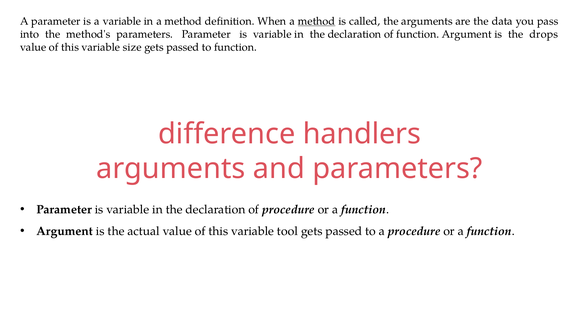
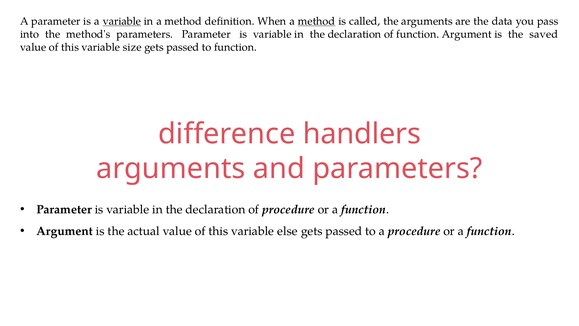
variable underline: none -> present (122, 21)
drops: drops -> saved (544, 34)
tool: tool -> else (287, 231)
